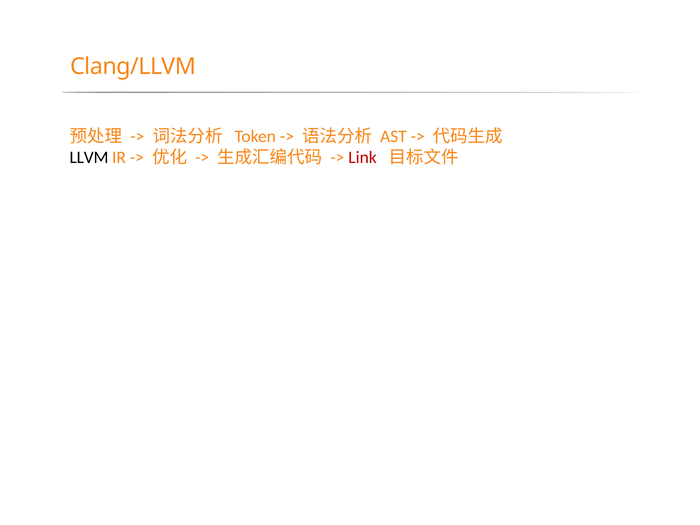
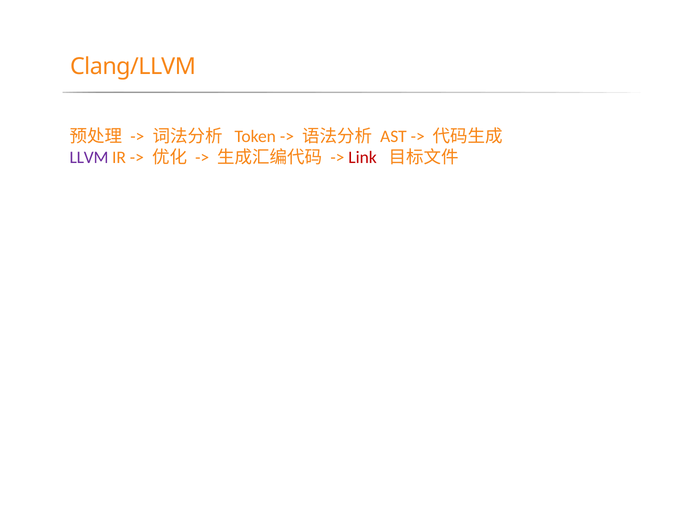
LLVM colour: black -> purple (89, 158)
